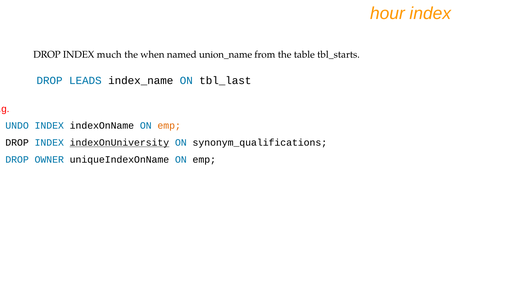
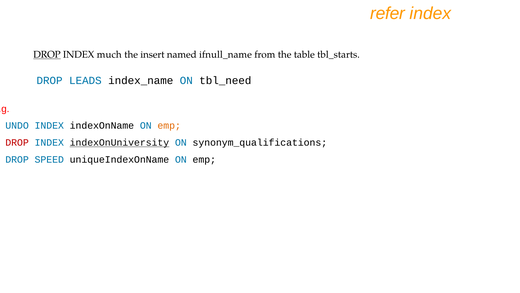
hour: hour -> refer (388, 14)
DROP underline: none -> present (47, 55)
when: when -> insert (152, 55)
union_name: union_name -> ifnull_name (225, 55)
tbl_last: tbl_last -> tbl_need (225, 80)
DROP colour: black -> red (17, 142)
OWNER: OWNER -> SPEED (49, 159)
